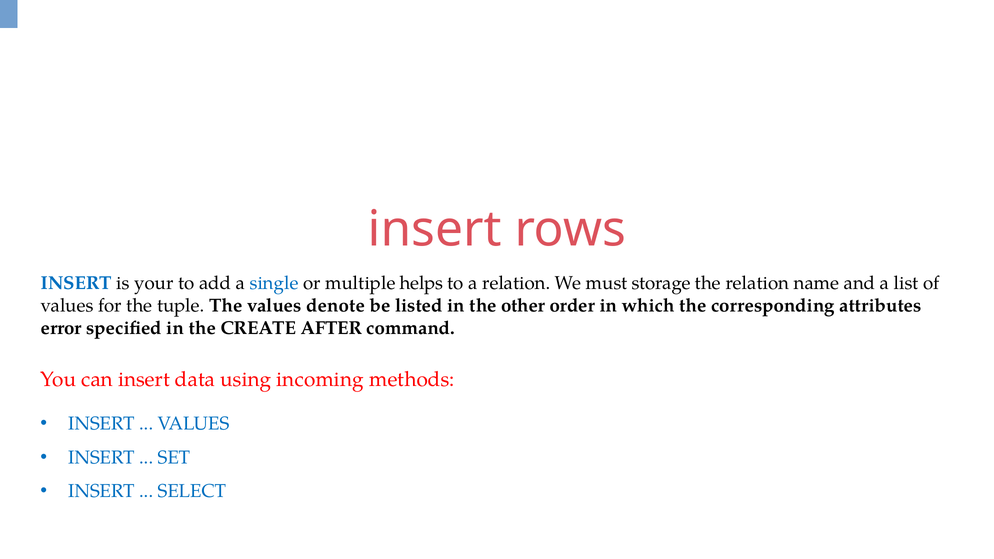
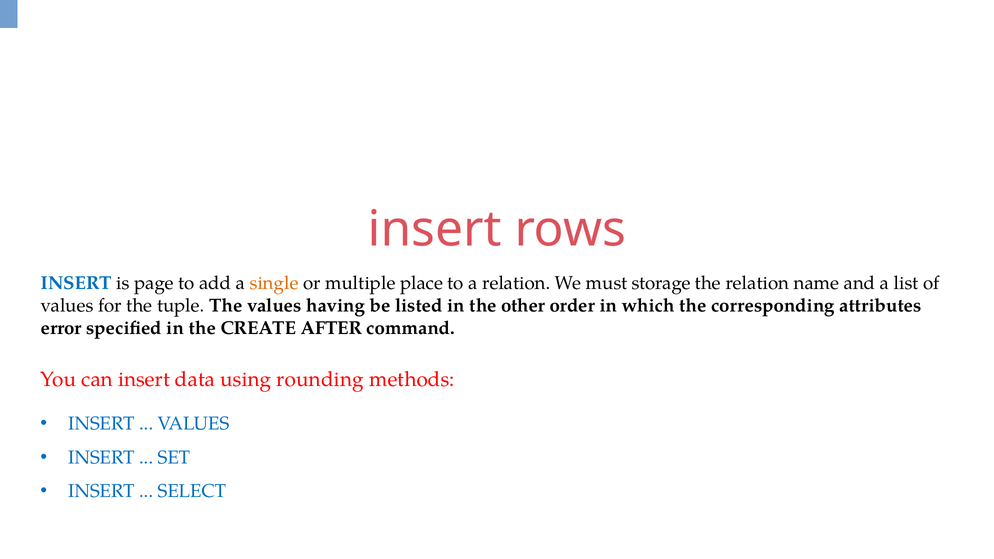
your: your -> page (154, 283)
single colour: blue -> orange (274, 283)
helps: helps -> place (422, 283)
denote: denote -> having (336, 306)
incoming: incoming -> rounding (320, 379)
